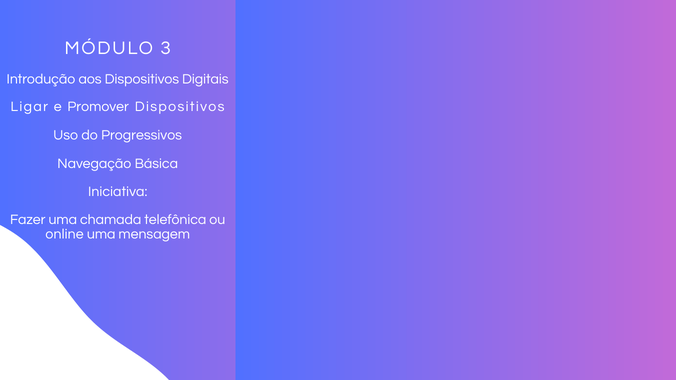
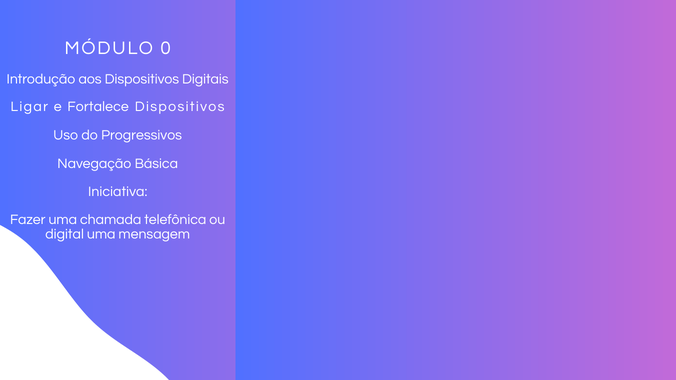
3: 3 -> 0 (166, 48)
Promover: Promover -> Fortalece (98, 107)
online: online -> digital (65, 234)
